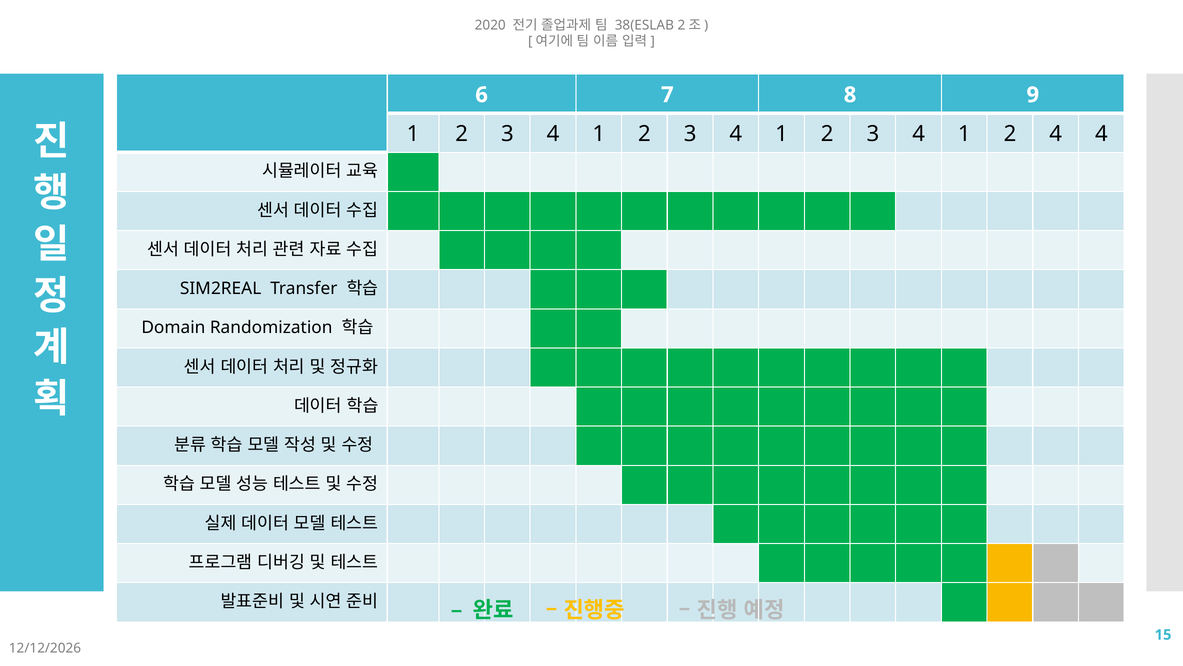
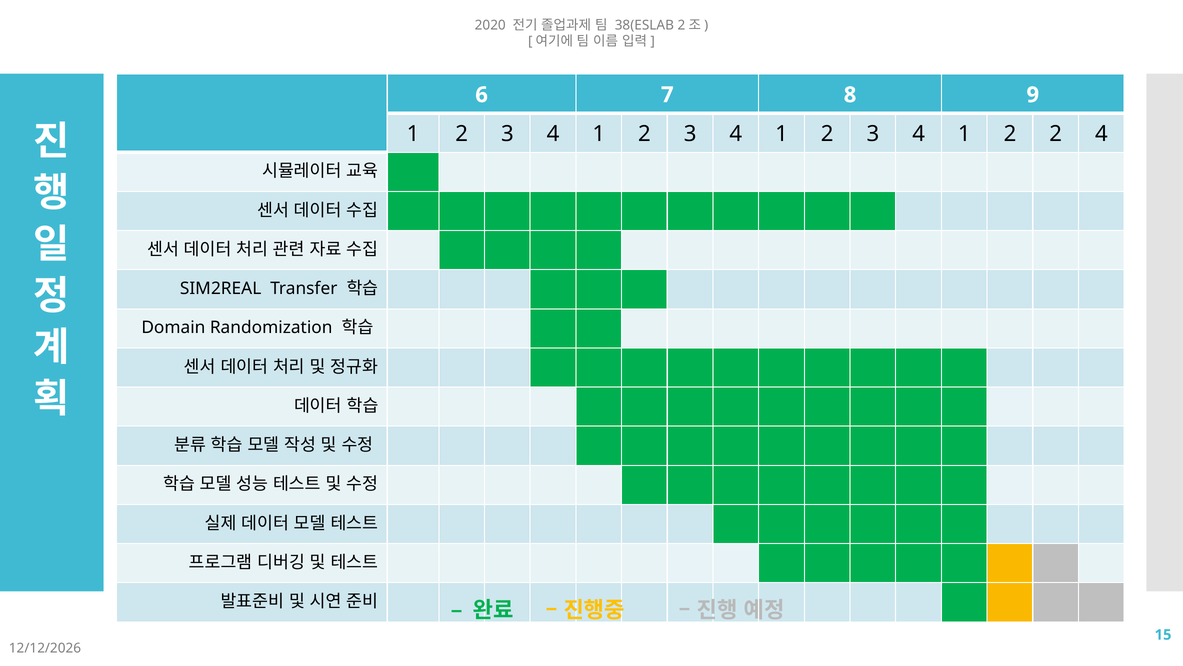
2 4: 4 -> 2 (1056, 134)
